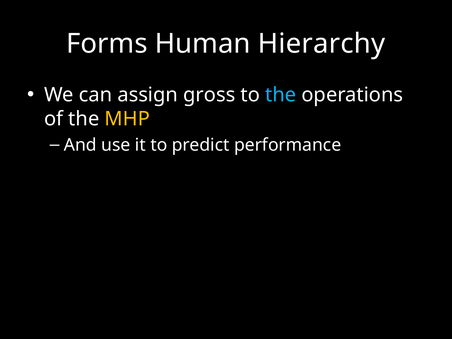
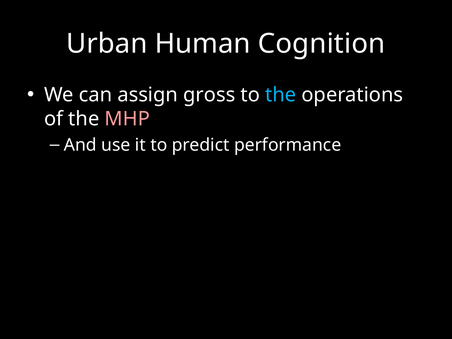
Forms: Forms -> Urban (107, 44)
Hierarchy: Hierarchy -> Cognition (322, 44)
MHP colour: yellow -> pink (127, 119)
